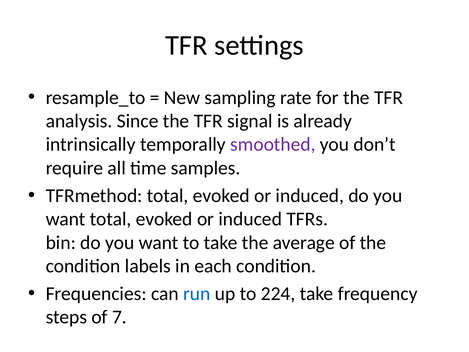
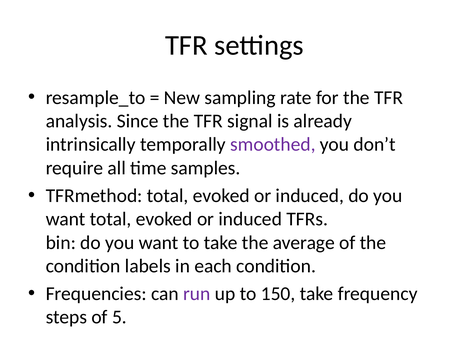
run colour: blue -> purple (197, 293)
224: 224 -> 150 (278, 293)
7: 7 -> 5 (119, 317)
